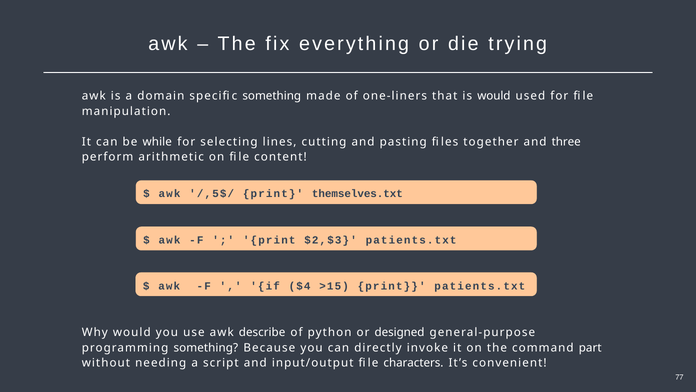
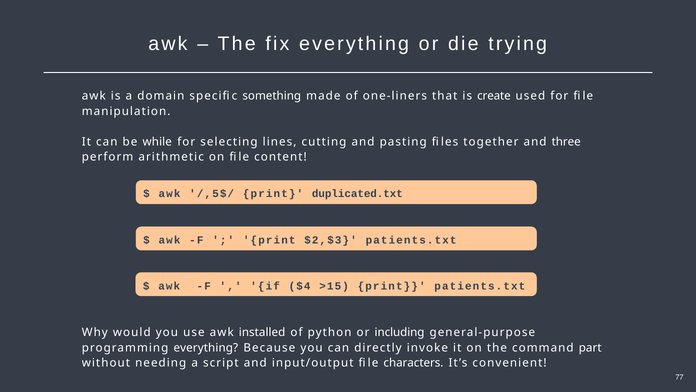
is would: would -> create (494, 96)
themselves.txt: themselves.txt -> duplicated.txt (357, 194)
describe: describe -> installed (262, 332)
designed: designed -> including (400, 332)
programming something: something -> everything (206, 348)
